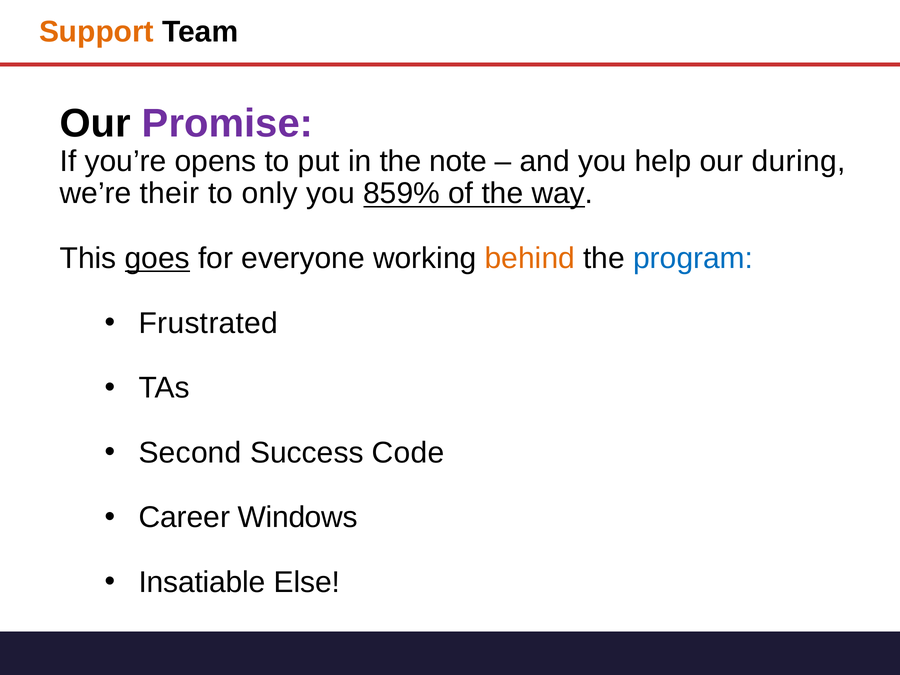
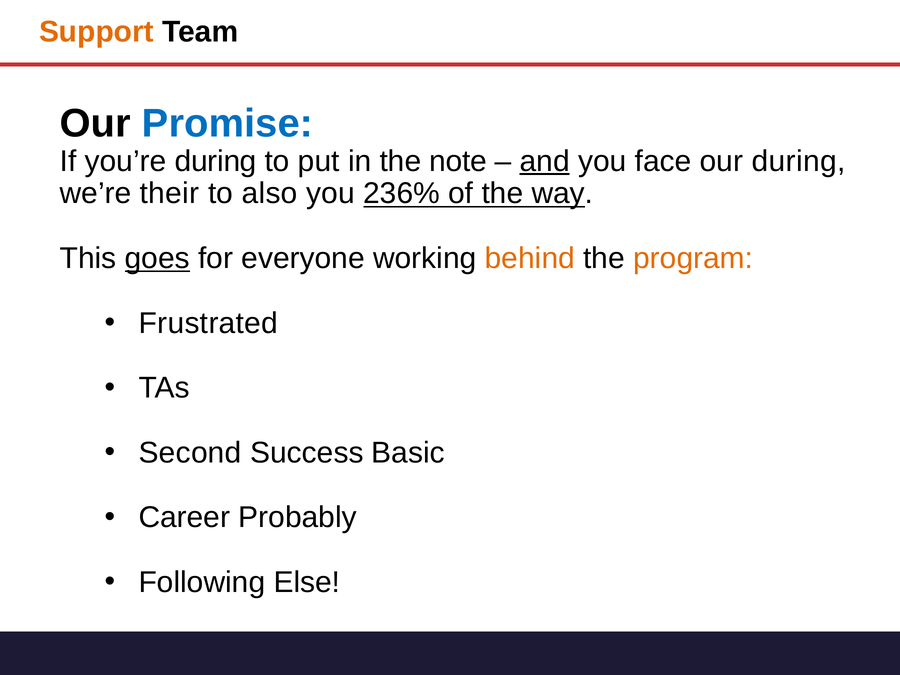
Promise colour: purple -> blue (228, 123)
you’re opens: opens -> during (216, 161)
and underline: none -> present (545, 161)
help: help -> face (663, 161)
only: only -> also (270, 194)
859%: 859% -> 236% (402, 194)
program colour: blue -> orange (693, 258)
Code: Code -> Basic (408, 453)
Windows: Windows -> Probably (298, 517)
Insatiable: Insatiable -> Following (202, 582)
